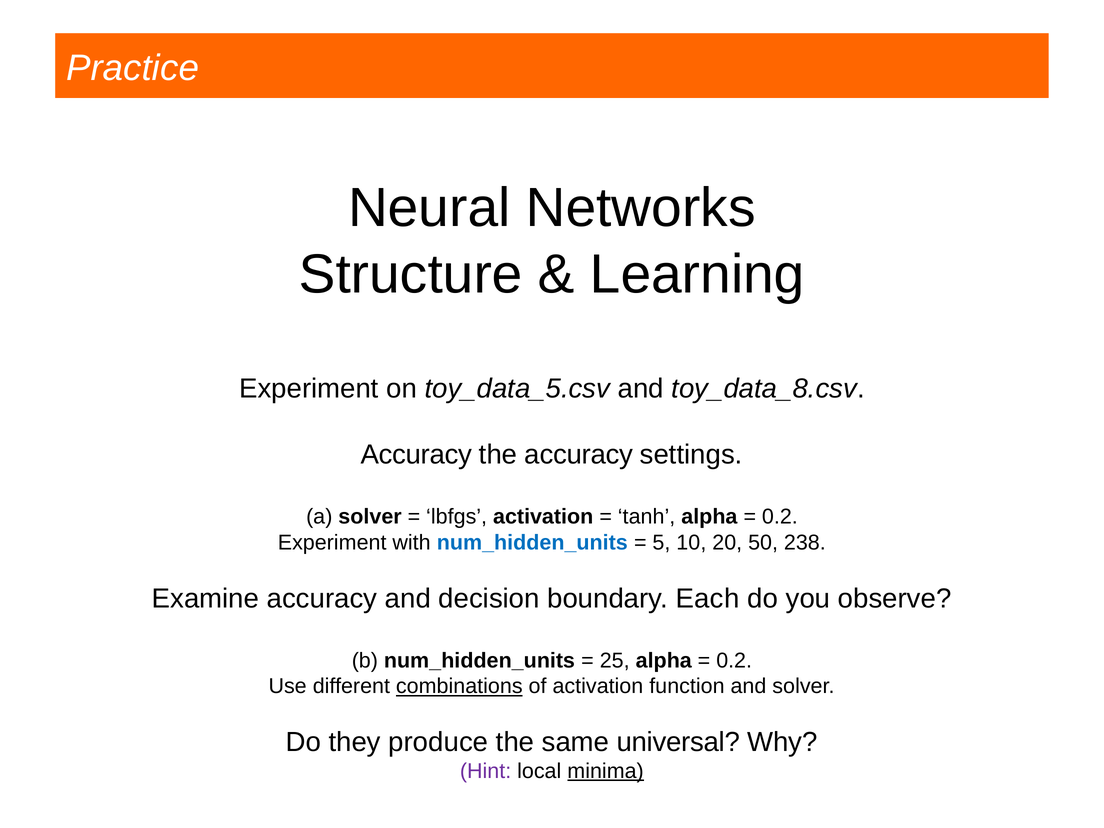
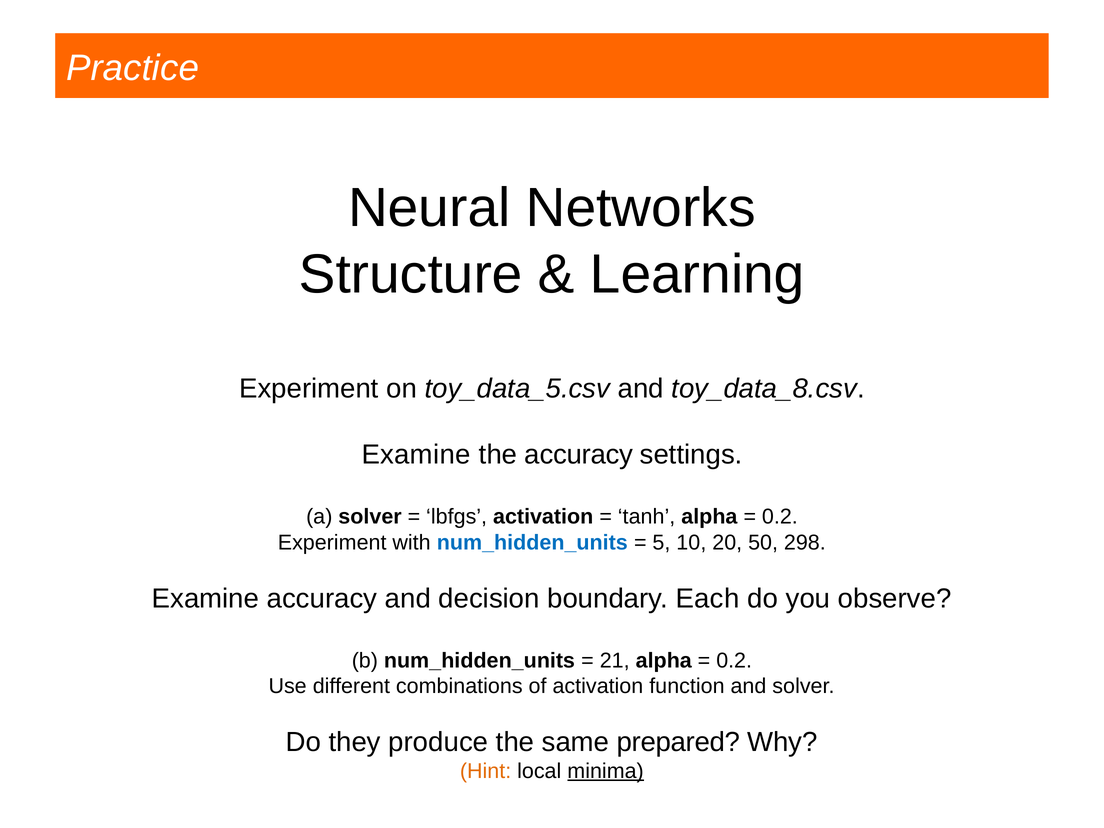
Accuracy: Accuracy -> Examine (416, 455)
238: 238 -> 298 (805, 543)
25: 25 -> 21 (615, 661)
combinations underline: present -> none (459, 686)
universal: universal -> prepared (678, 742)
Hint colour: purple -> orange (486, 771)
